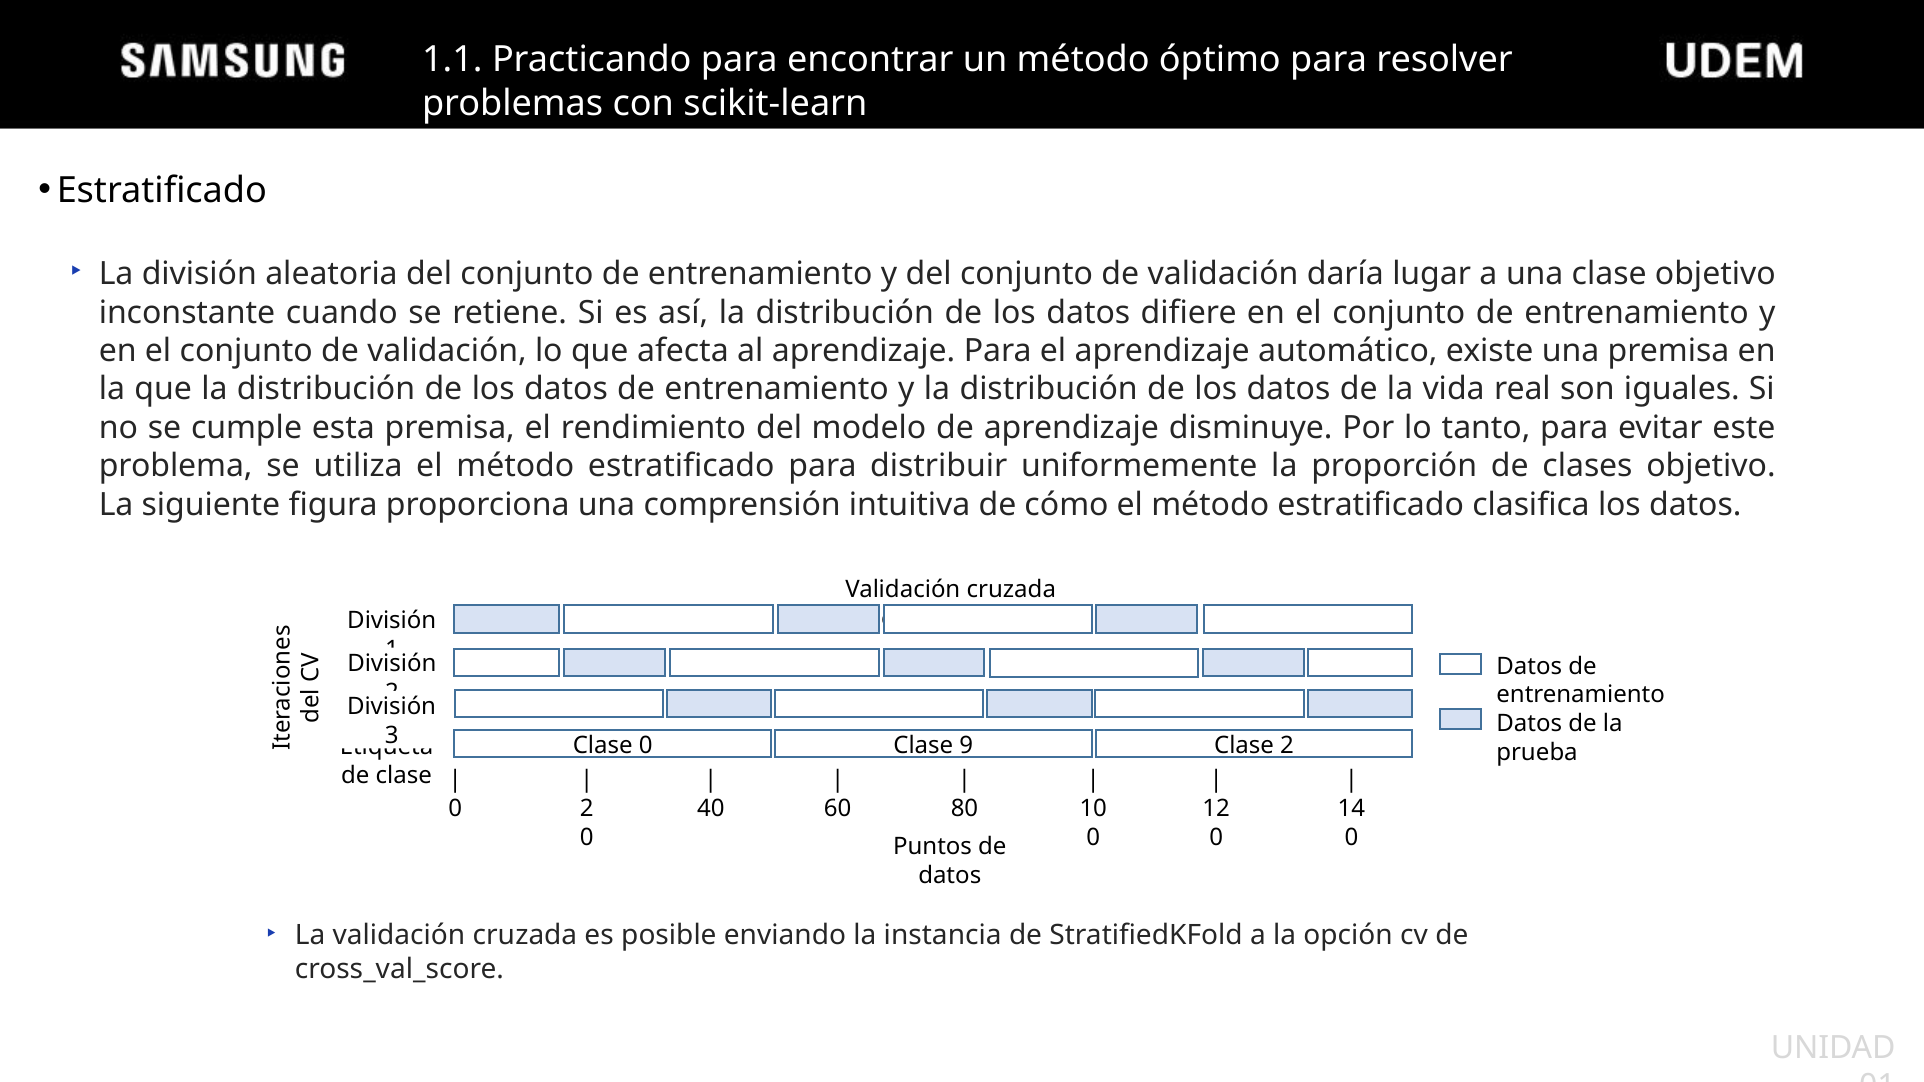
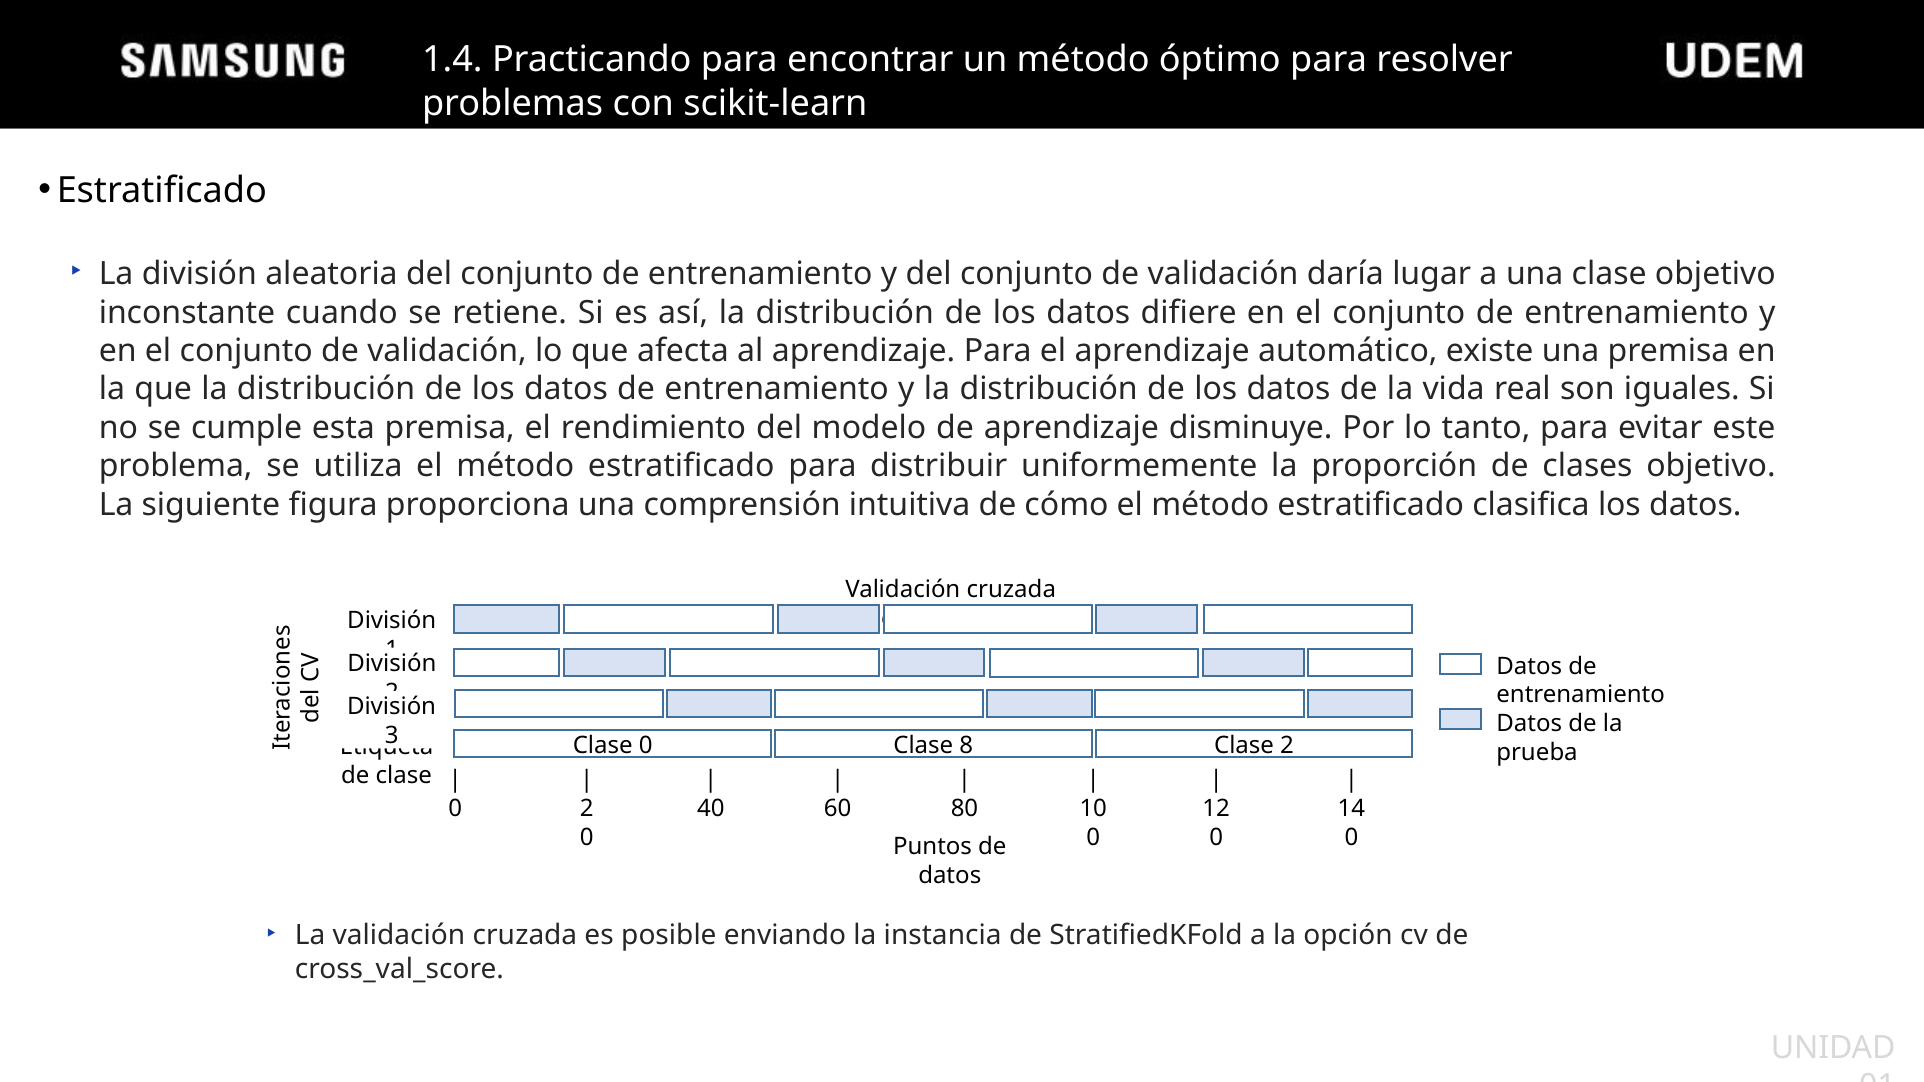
1.1: 1.1 -> 1.4 (452, 60)
9: 9 -> 8 (966, 745)
